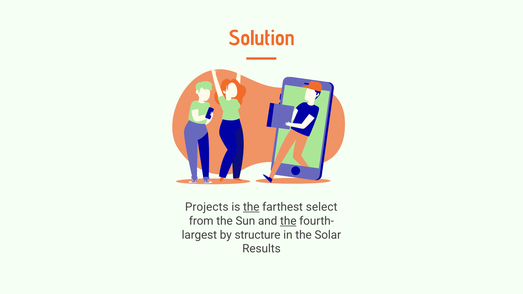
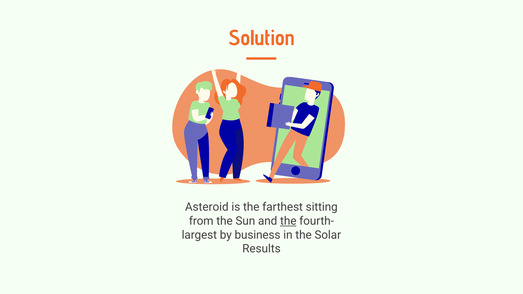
Projects: Projects -> Asteroid (207, 207)
the underline: present -> none (251, 207)
select: select -> sitting (322, 207)
structure: structure -> business (258, 235)
